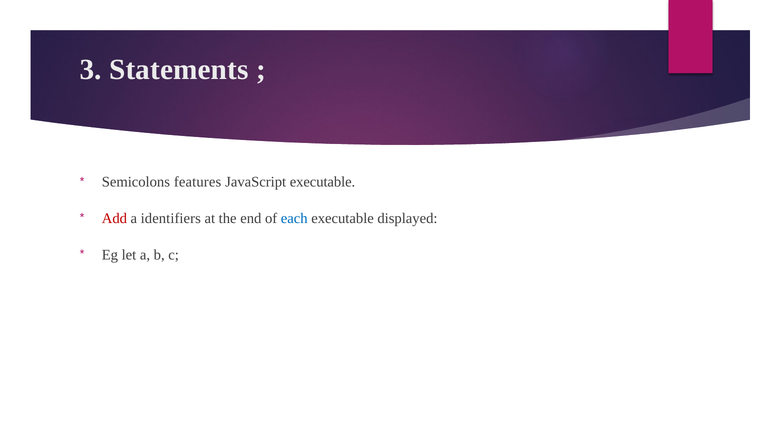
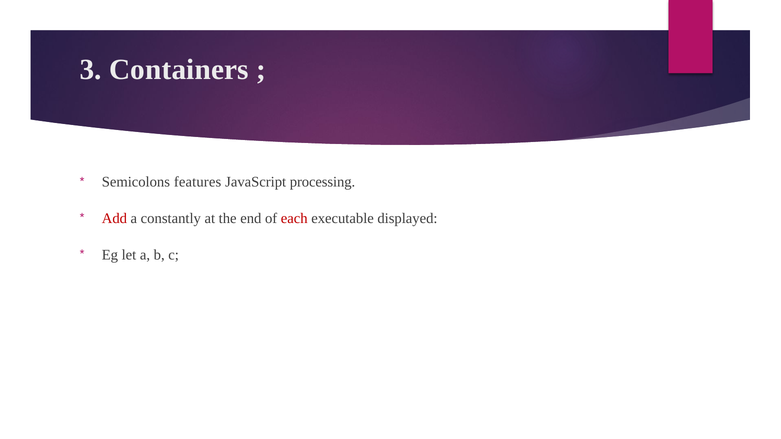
Statements: Statements -> Containers (179, 69)
JavaScript executable: executable -> processing (322, 182)
identifiers: identifiers -> constantly (171, 219)
each colour: blue -> red (294, 219)
